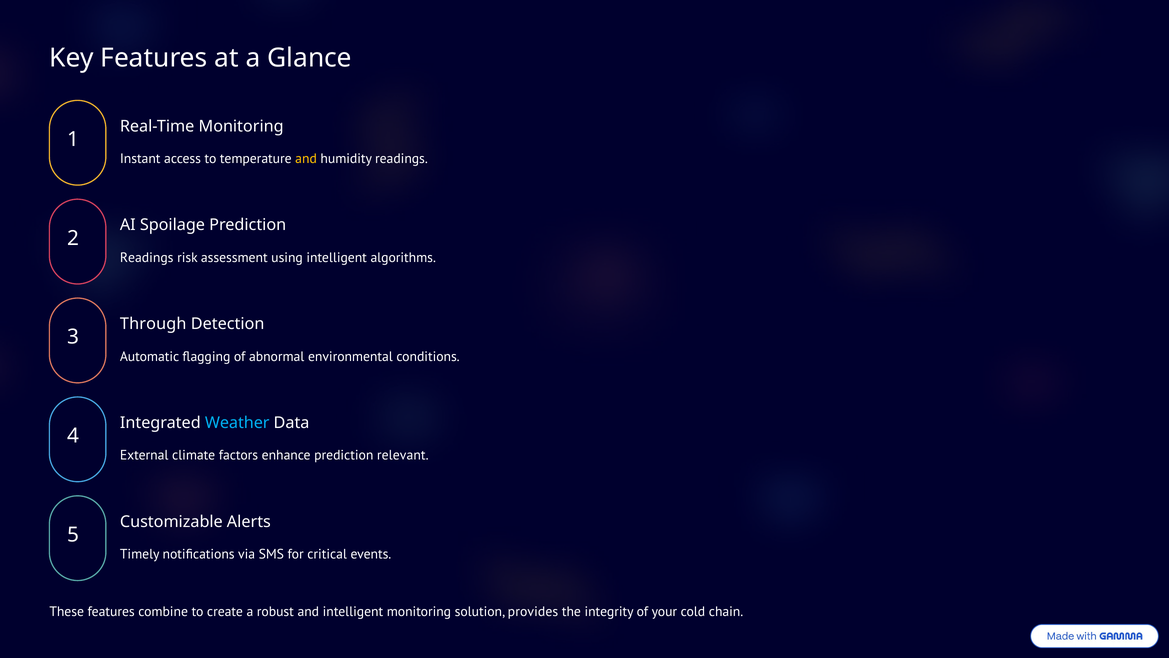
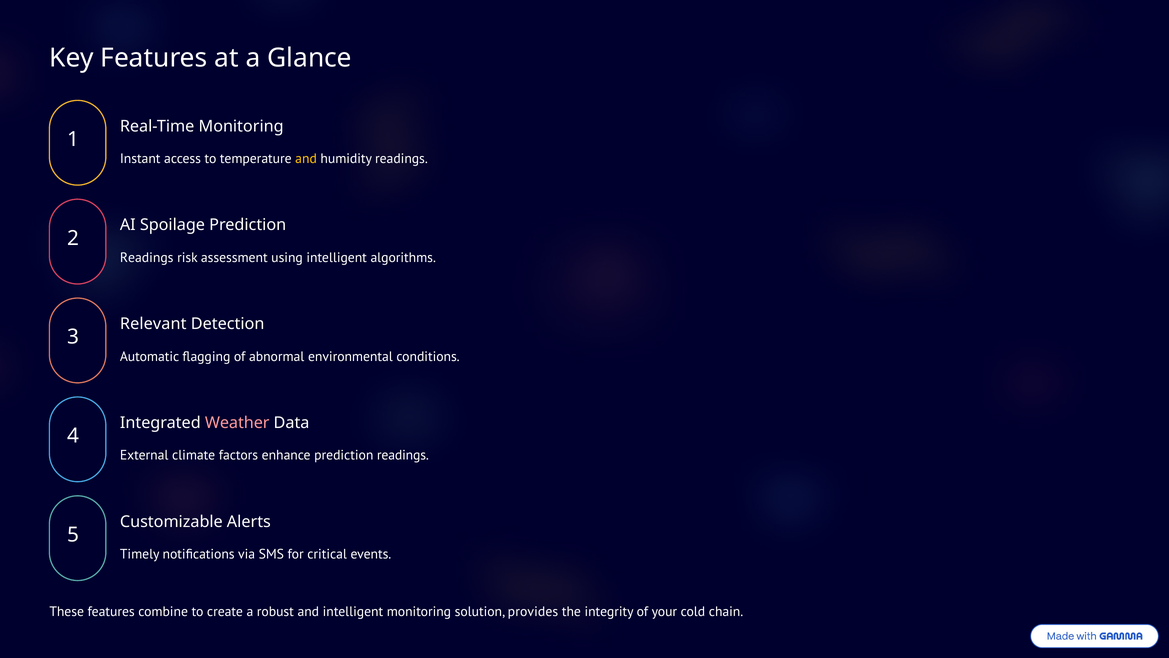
Through: Through -> Relevant (153, 324)
Weather colour: light blue -> pink (237, 422)
enhance prediction relevant: relevant -> readings (403, 455)
